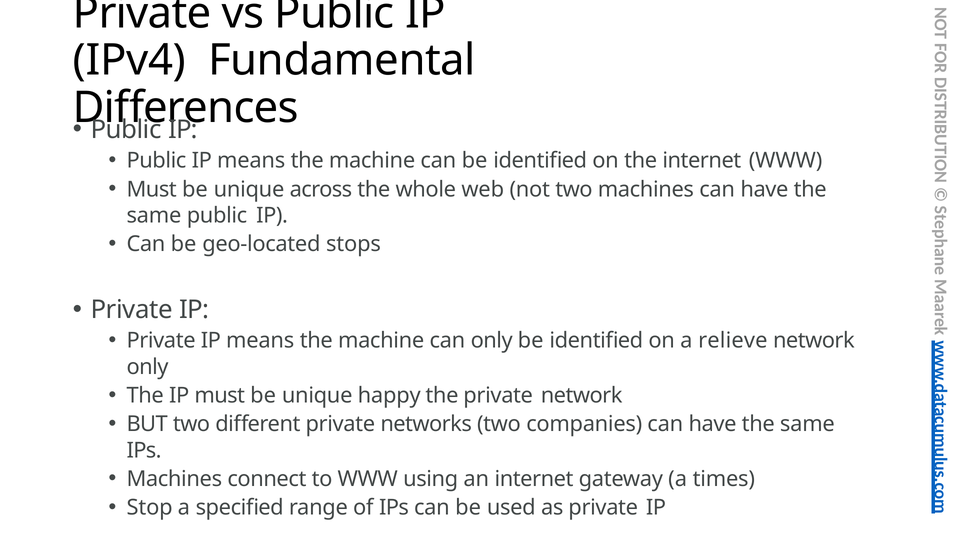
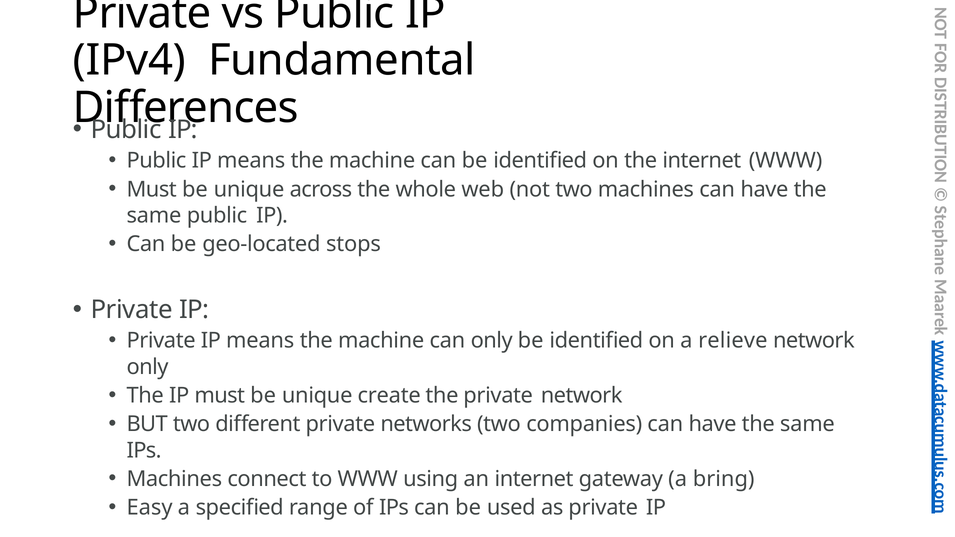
happy: happy -> create (389, 396)
times: times -> bring (724, 479)
Stop: Stop -> Easy (150, 508)
